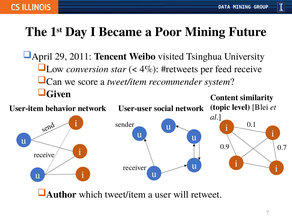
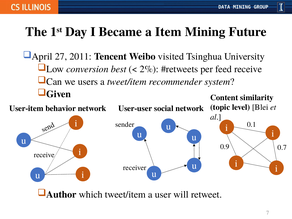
Poor: Poor -> Item (168, 32)
29: 29 -> 27 (61, 57)
star: star -> best (119, 69)
4%: 4% -> 2% (149, 69)
score: score -> users (88, 82)
